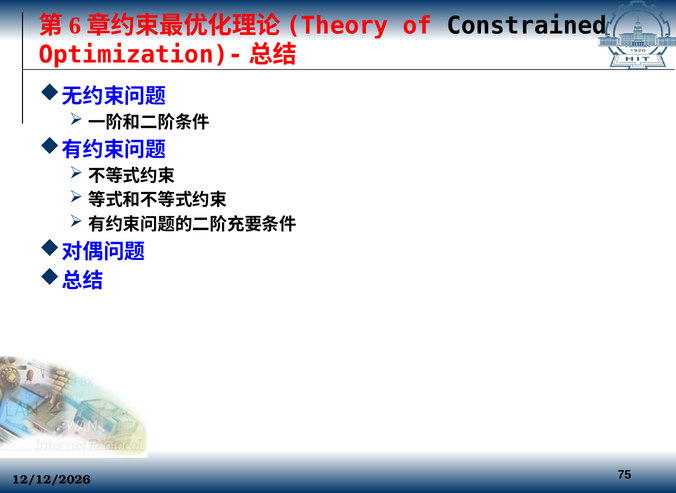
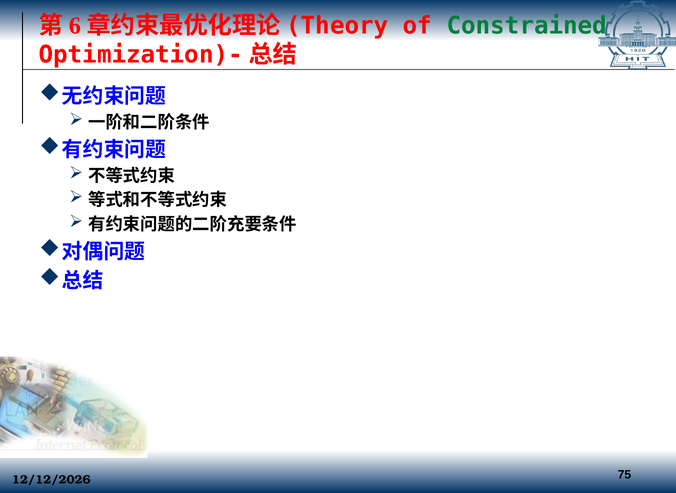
Constrained colour: black -> green (527, 26)
